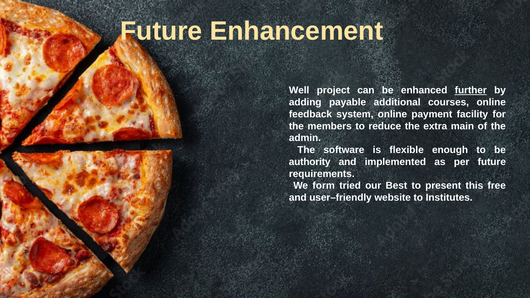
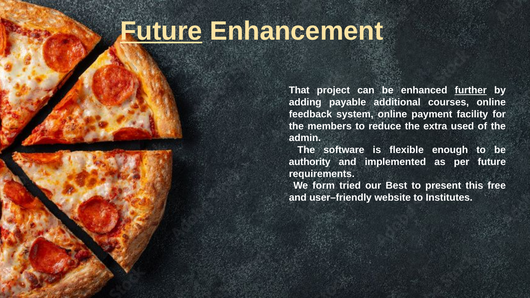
Future underline: none -> present (161, 31)
Well: Well -> That (299, 90)
main: main -> used (462, 126)
